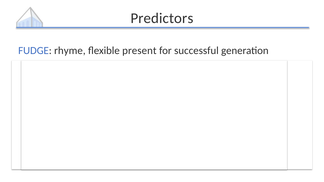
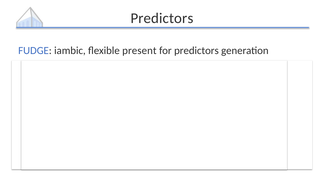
rhyme: rhyme -> iambic (70, 51)
for successful: successful -> predictors (196, 51)
